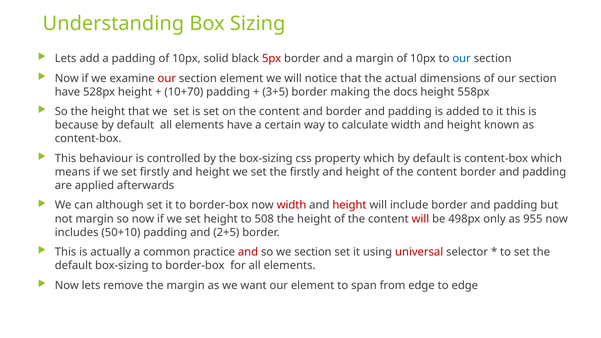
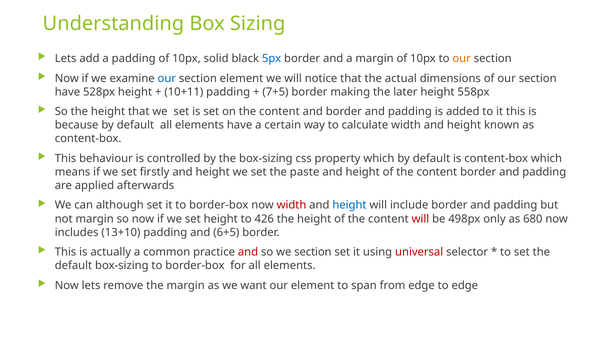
5px colour: red -> blue (272, 59)
our colour: blue -> orange (462, 59)
our colour: red -> blue (167, 78)
10+70: 10+70 -> 10+11 (184, 92)
3+5: 3+5 -> 7+5 (275, 92)
docs: docs -> later (405, 92)
the firstly: firstly -> paste (305, 172)
height colour: red -> blue (349, 205)
508: 508 -> 426 (264, 219)
955: 955 -> 680 (533, 219)
50+10: 50+10 -> 13+10 (121, 232)
2+5: 2+5 -> 6+5 (226, 232)
